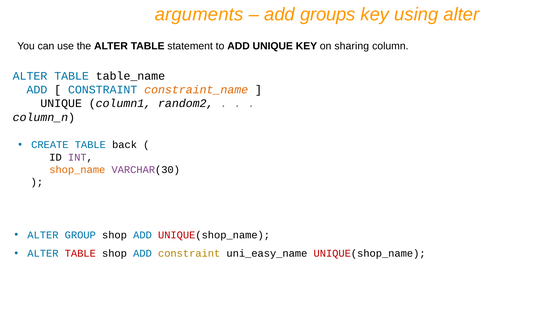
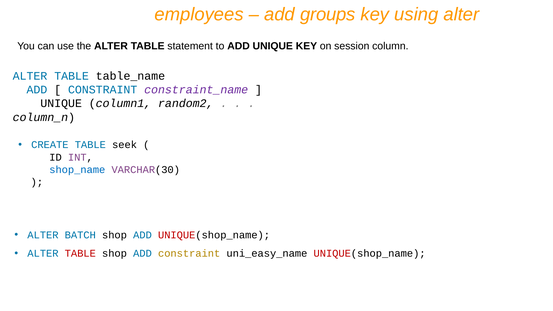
arguments: arguments -> employees (199, 14)
sharing: sharing -> session (352, 46)
constraint_name colour: orange -> purple (196, 90)
back: back -> seek (125, 145)
shop_name colour: orange -> blue (77, 170)
GROUP: GROUP -> BATCH (80, 235)
